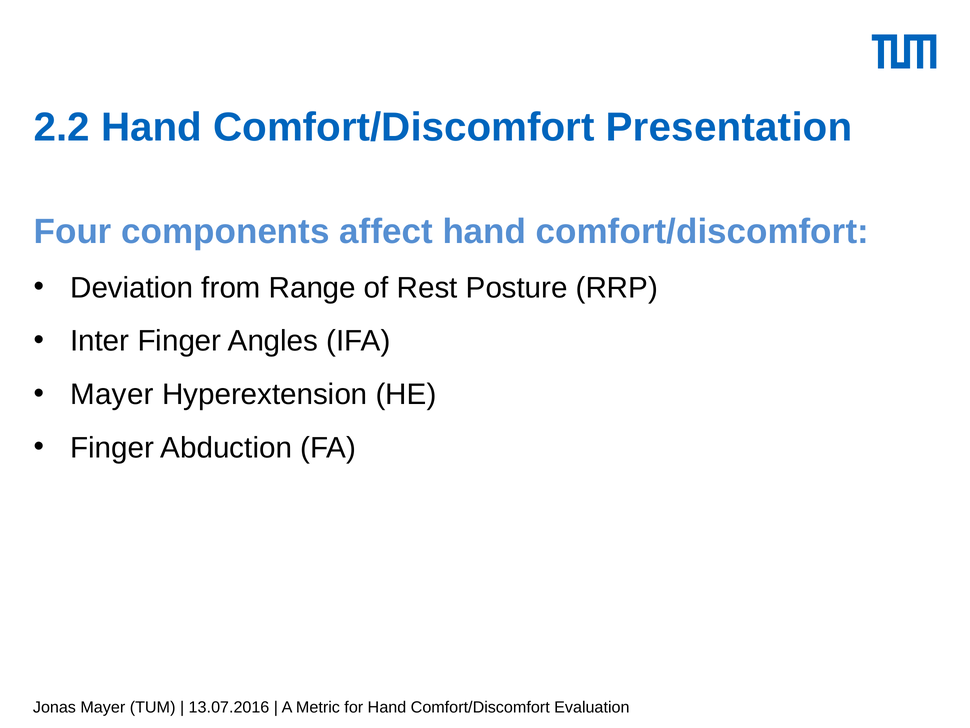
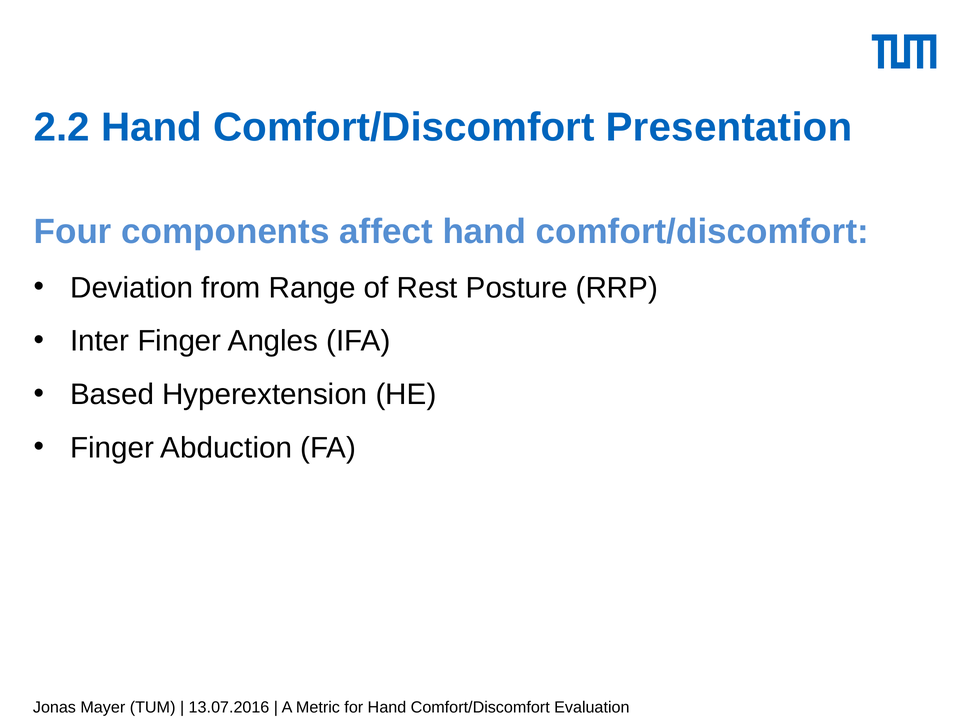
Mayer: Mayer -> Based (112, 394)
